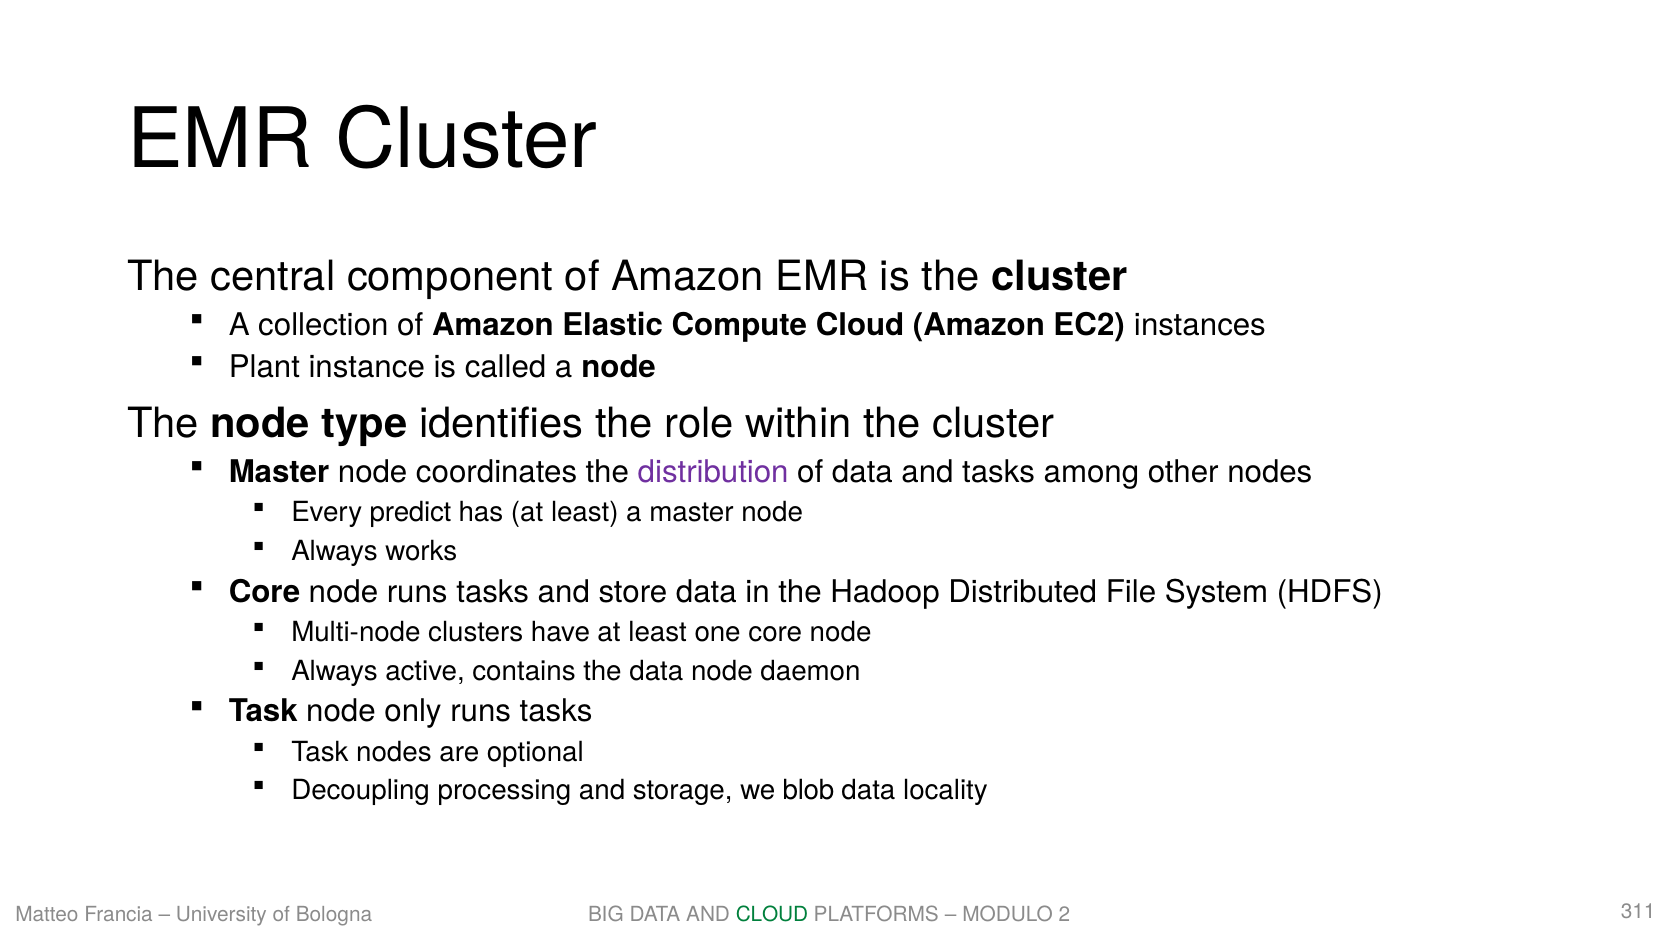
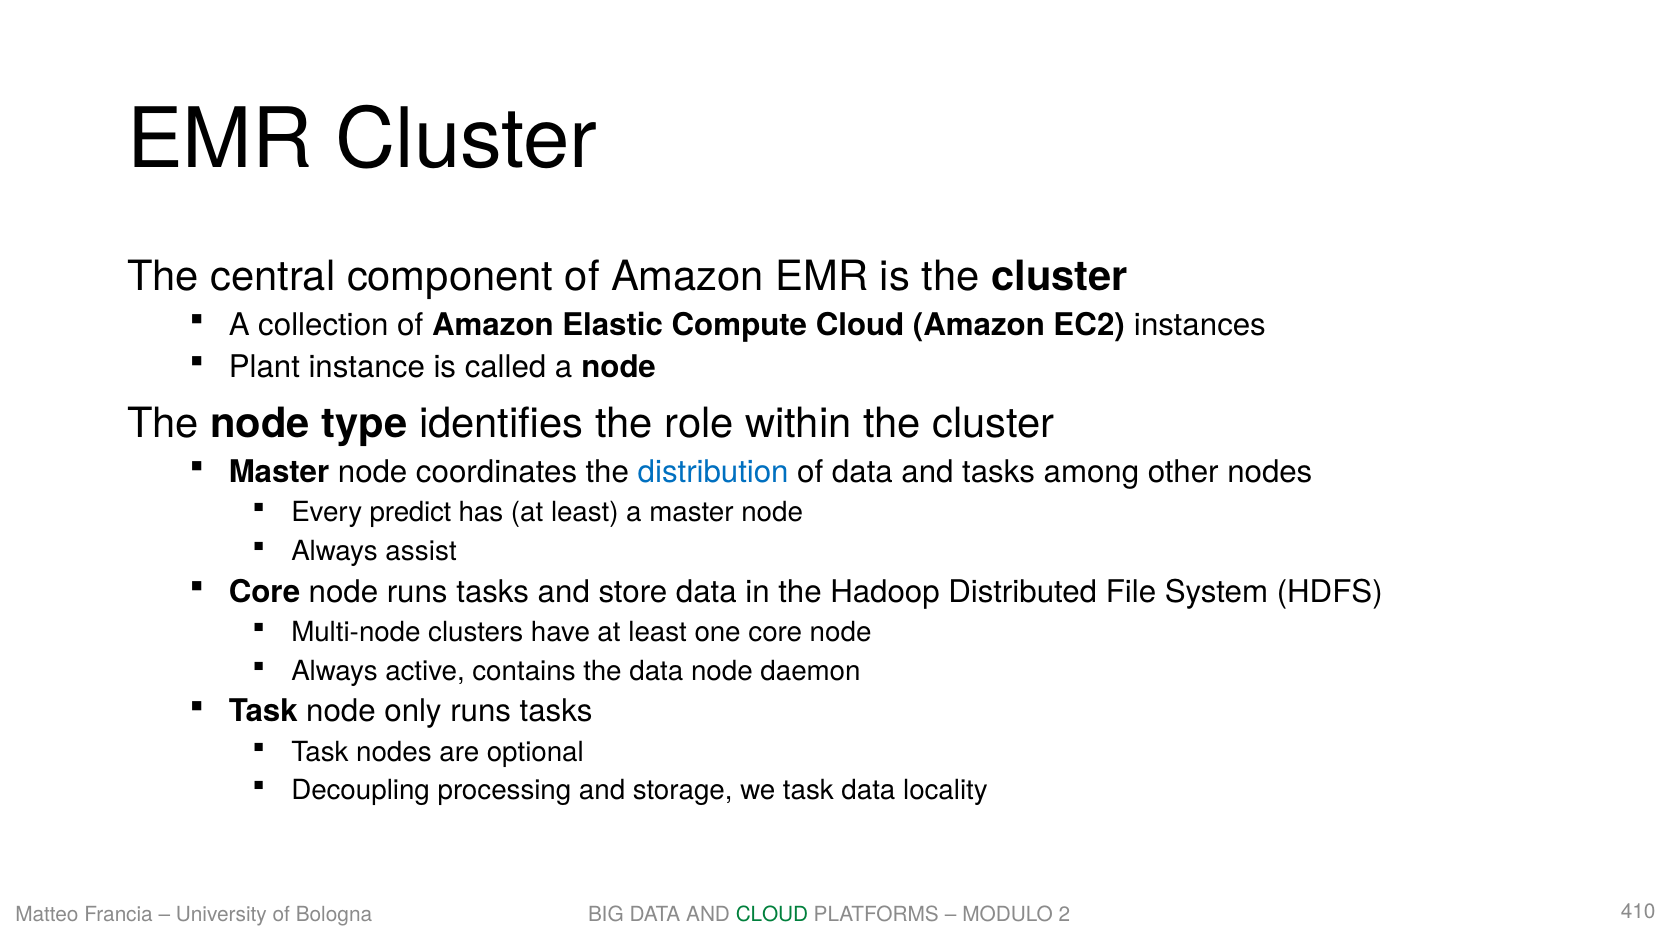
distribution colour: purple -> blue (713, 472)
works: works -> assist (421, 551)
we blob: blob -> task (808, 791)
311: 311 -> 410 (1638, 912)
